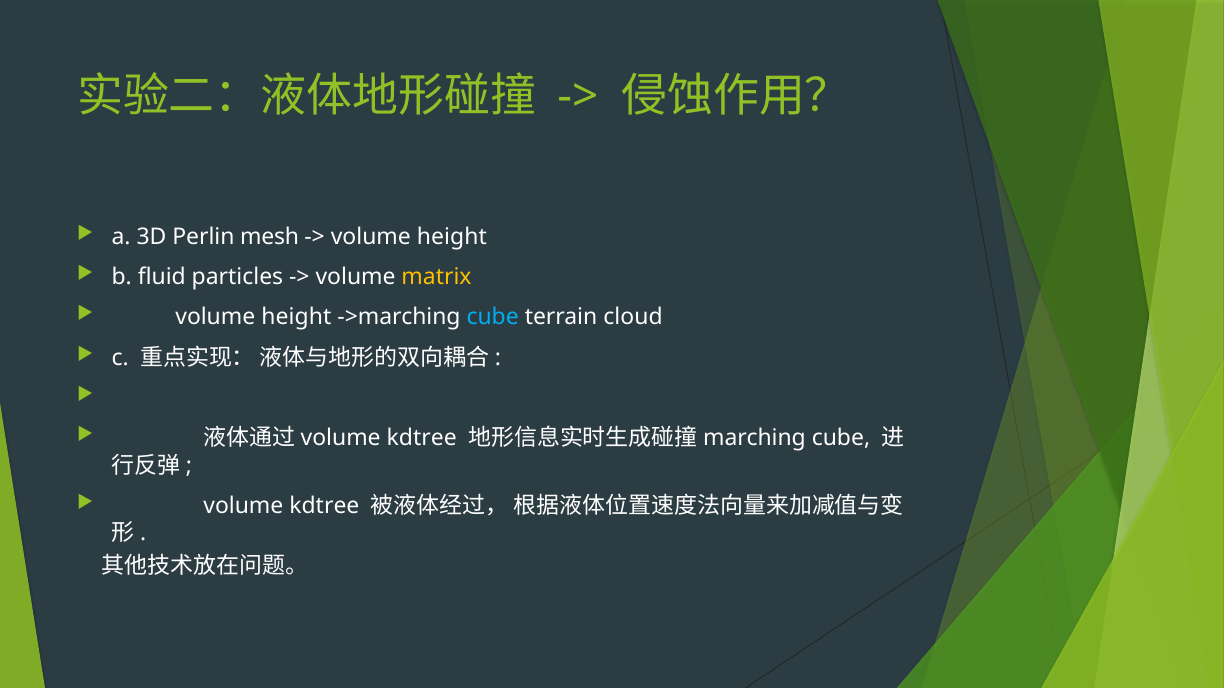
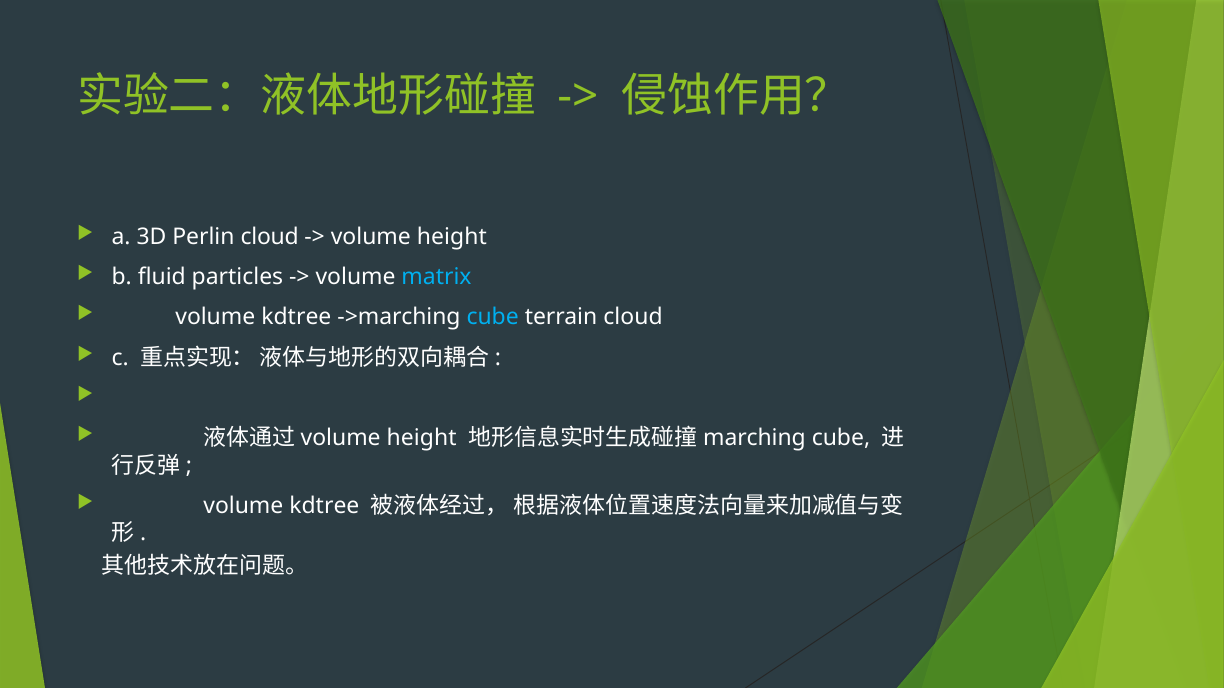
Perlin mesh: mesh -> cloud (270, 237)
matrix colour: yellow -> light blue (437, 277)
height: height -> kdtree (296, 317)
kdtree: kdtree -> height (422, 438)
